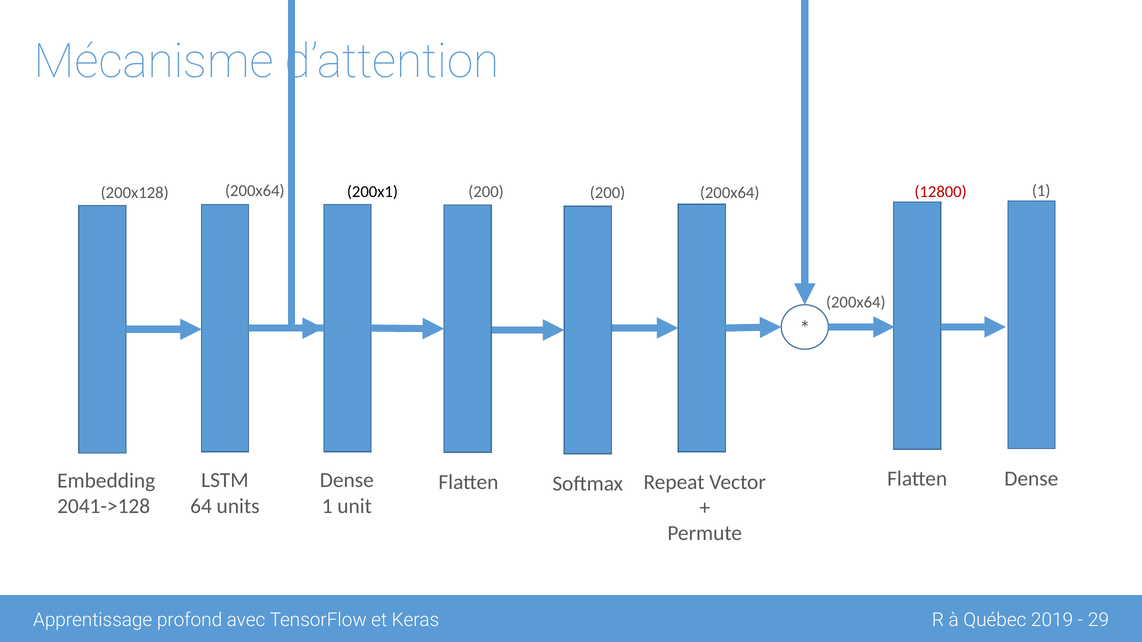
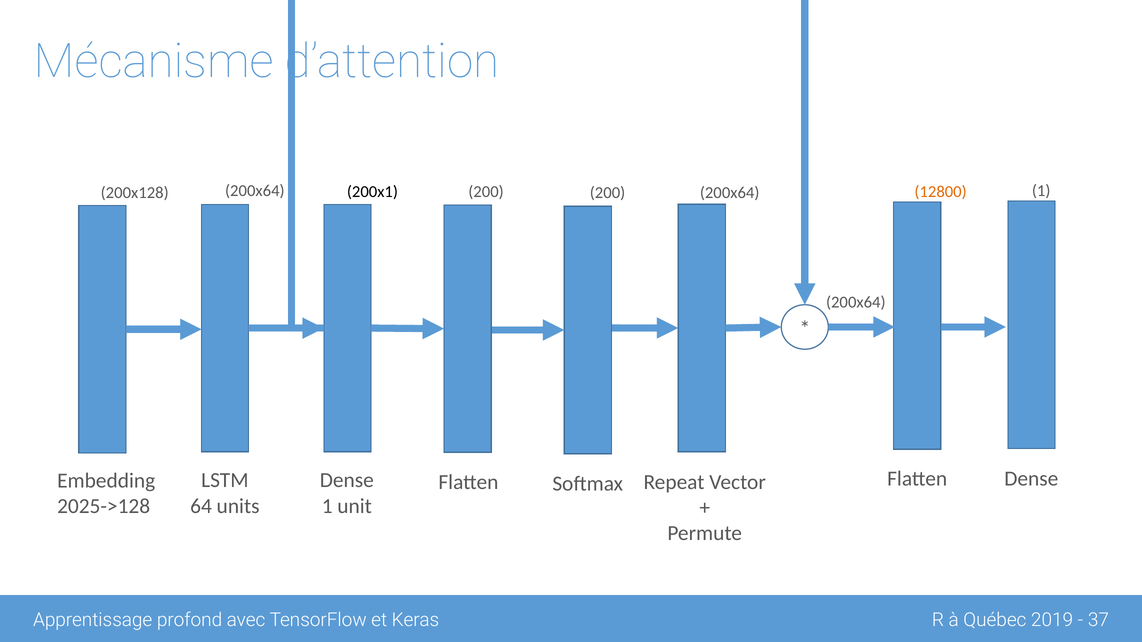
12800 colour: red -> orange (941, 192)
2041->128: 2041->128 -> 2025->128 (104, 507)
29: 29 -> 37 (1098, 620)
